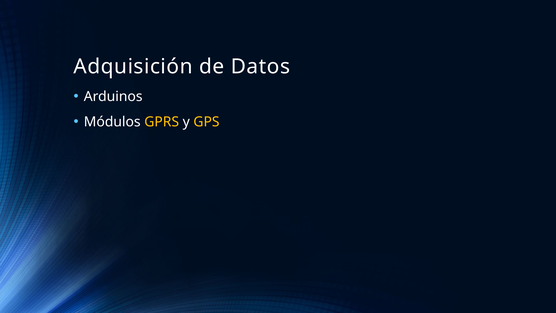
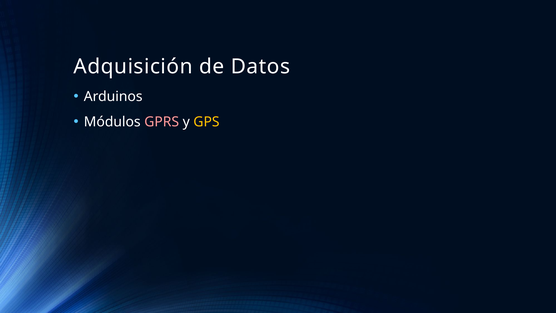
GPRS colour: yellow -> pink (162, 122)
